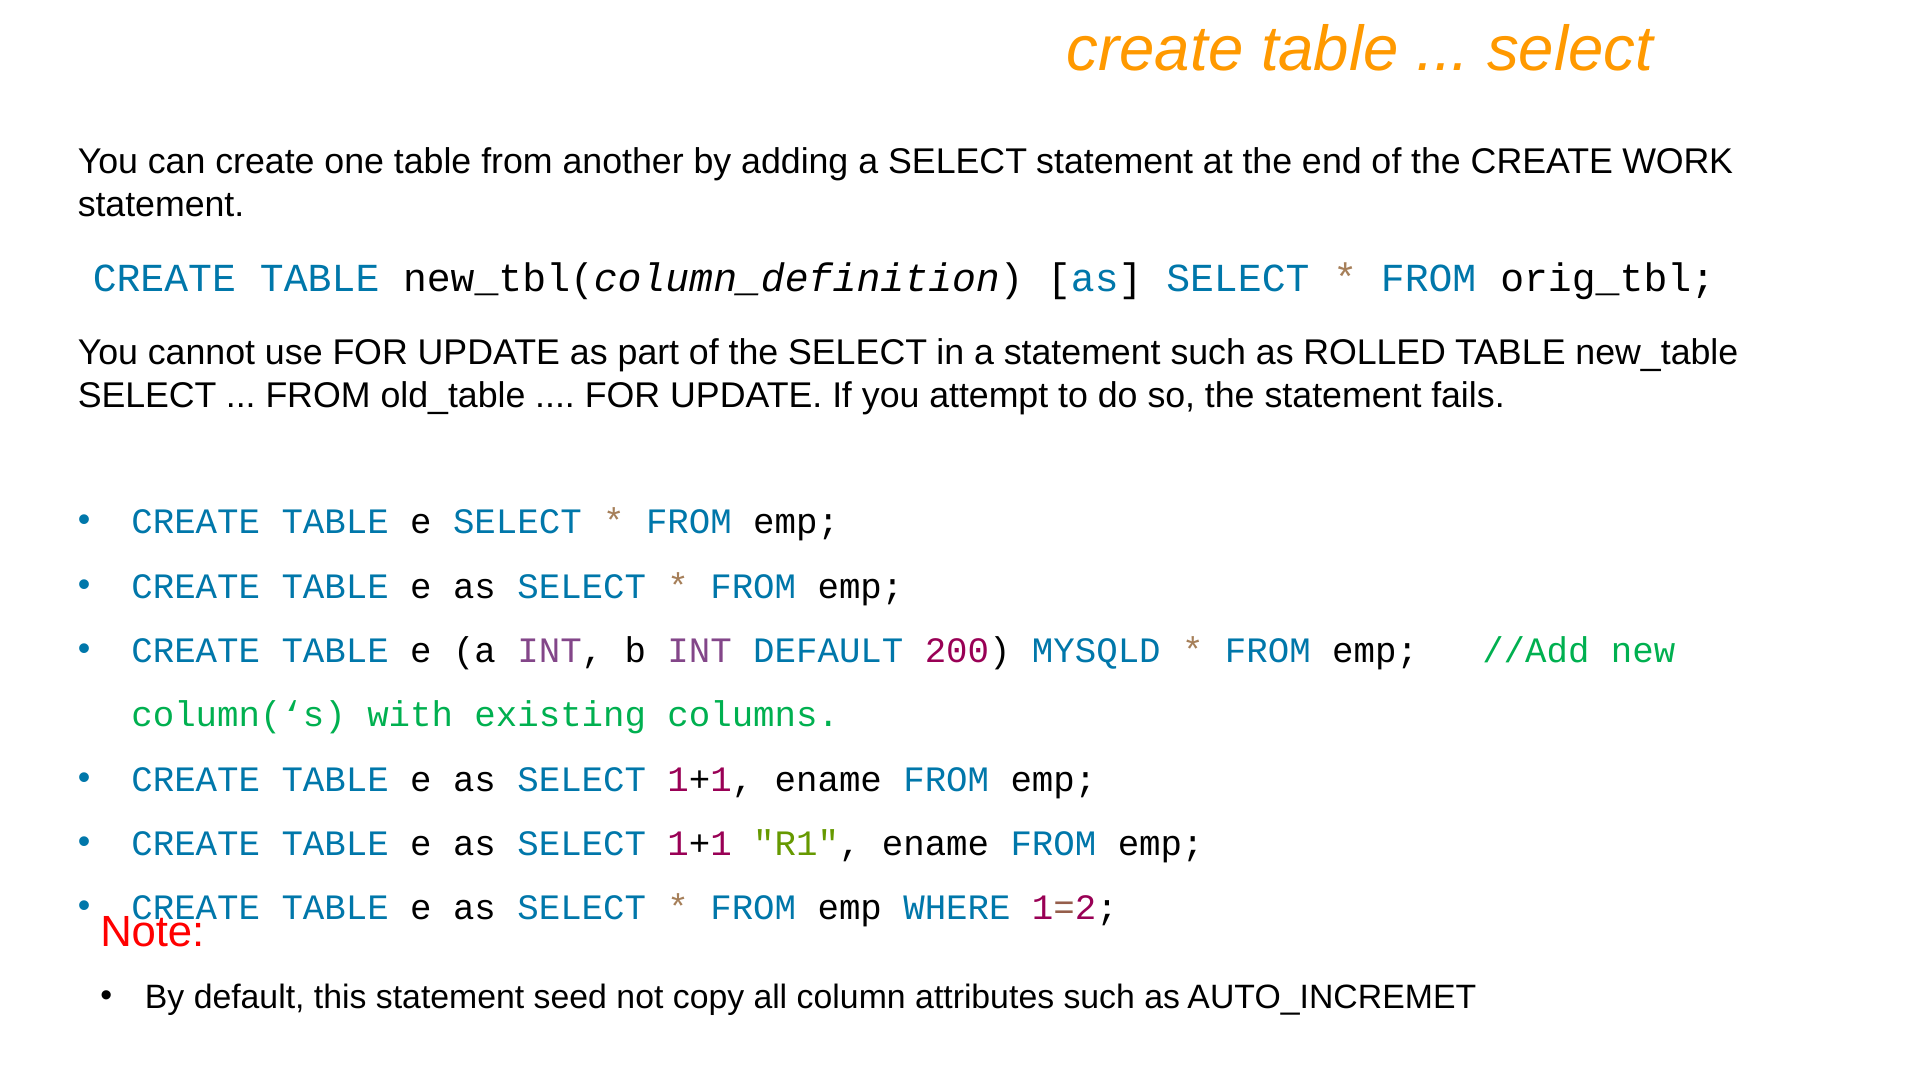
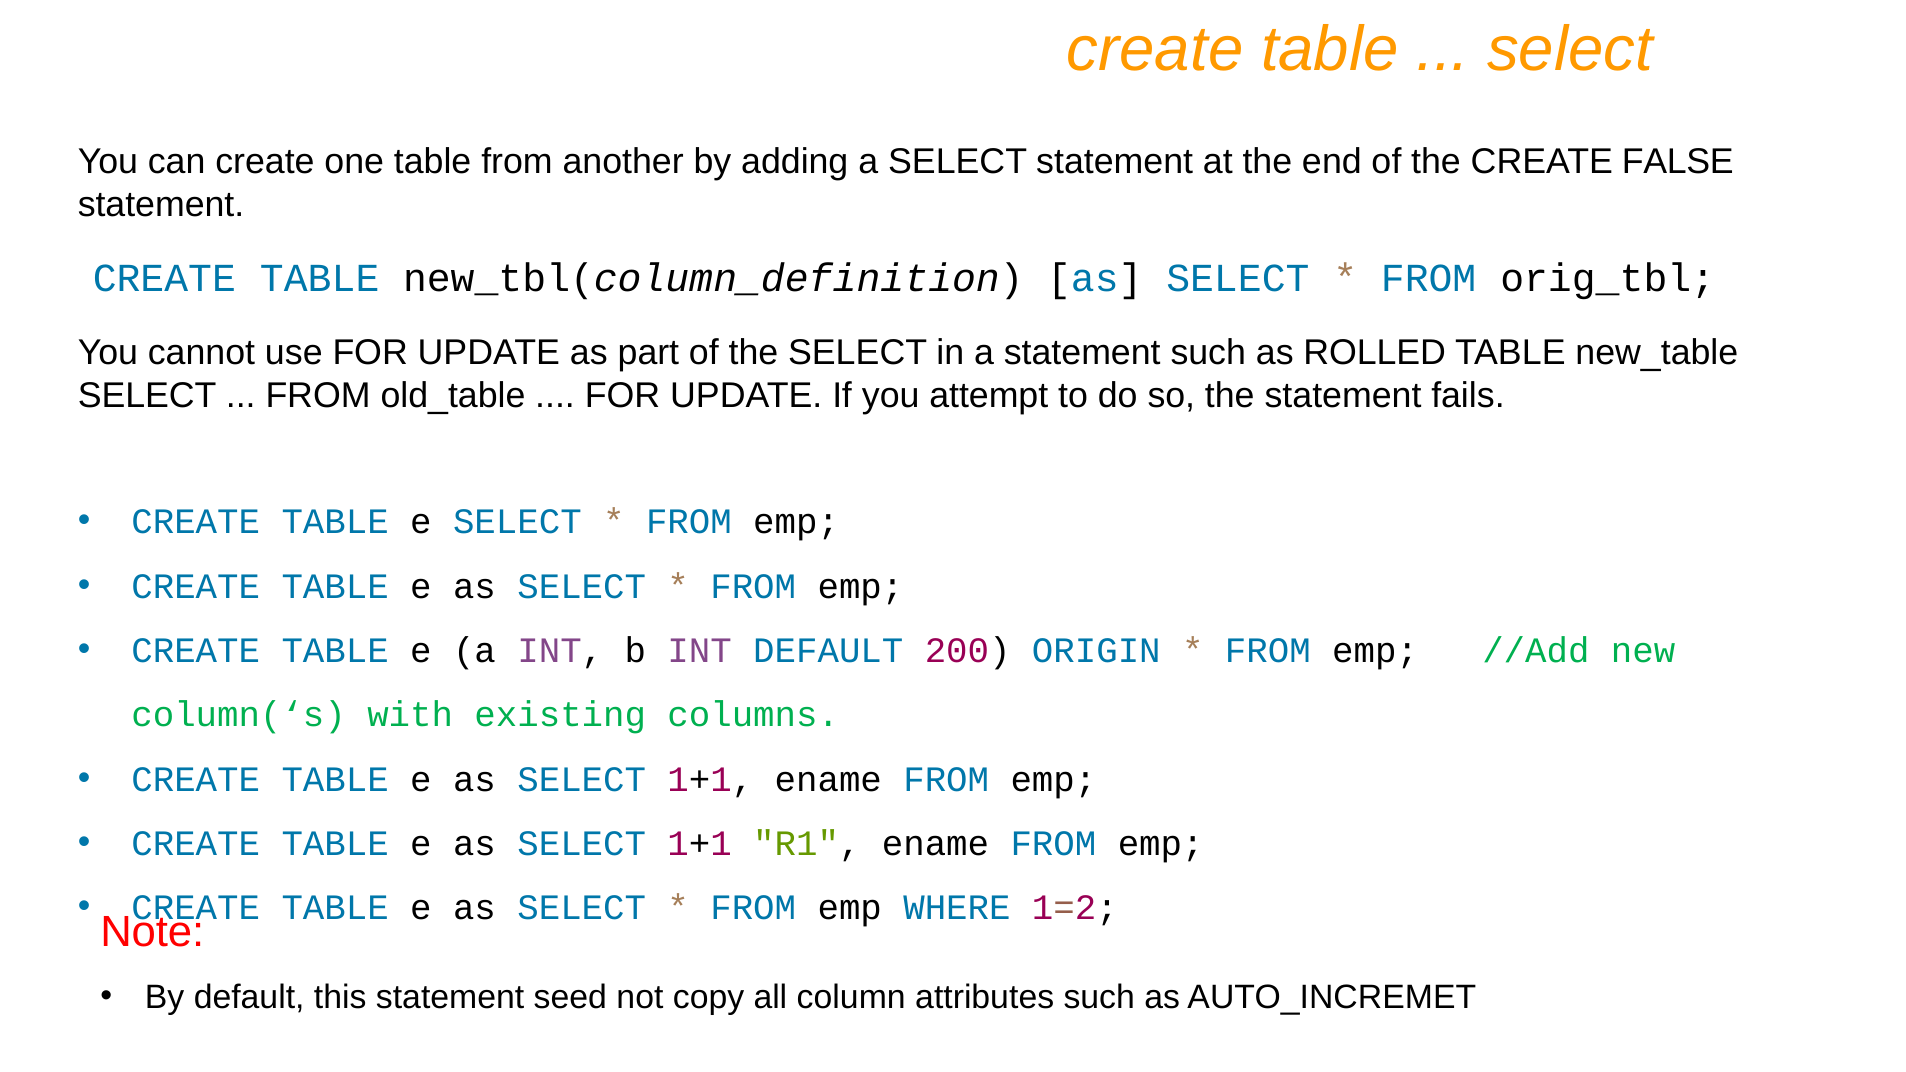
WORK: WORK -> FALSE (1678, 162)
MYSQLD: MYSQLD -> ORIGIN (1096, 651)
